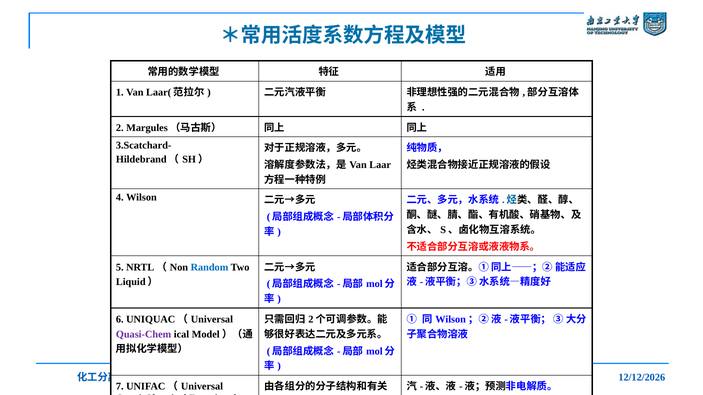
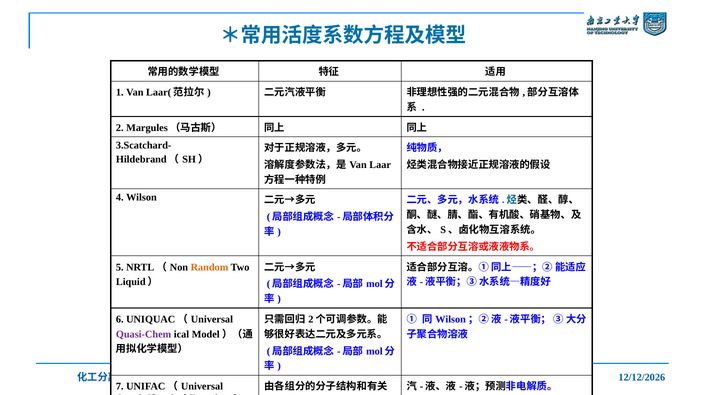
Random colour: blue -> orange (209, 267)
